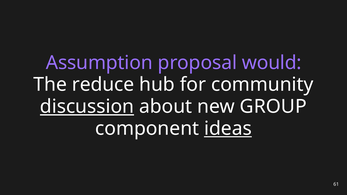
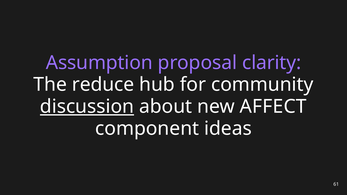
would: would -> clarity (272, 63)
GROUP: GROUP -> AFFECT (273, 107)
ideas underline: present -> none (228, 129)
